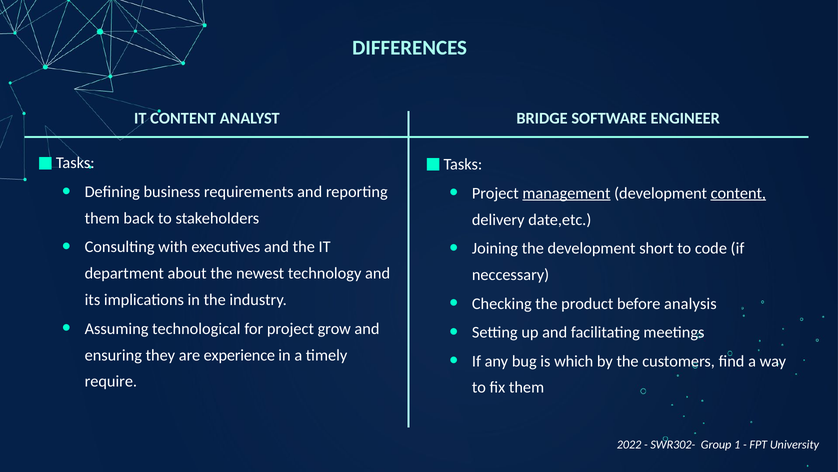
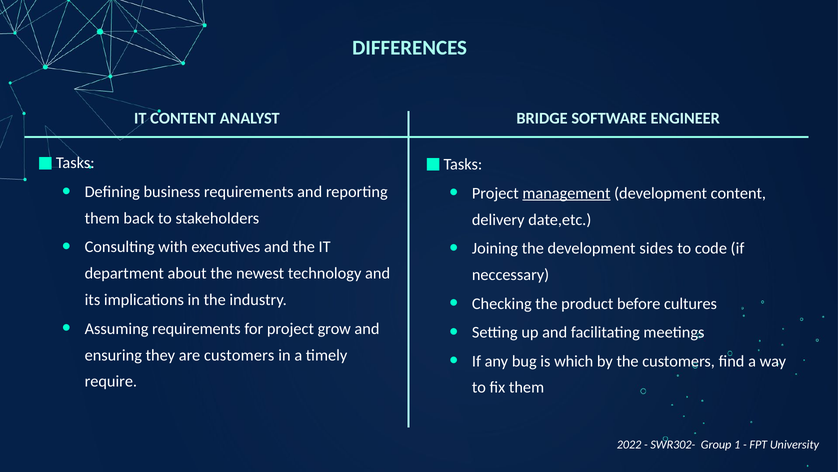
content underline: present -> none (738, 193)
short: short -> sides (656, 248)
analysis: analysis -> cultures (691, 303)
Assuming technological: technological -> requirements (196, 328)
are experience: experience -> customers (239, 355)
